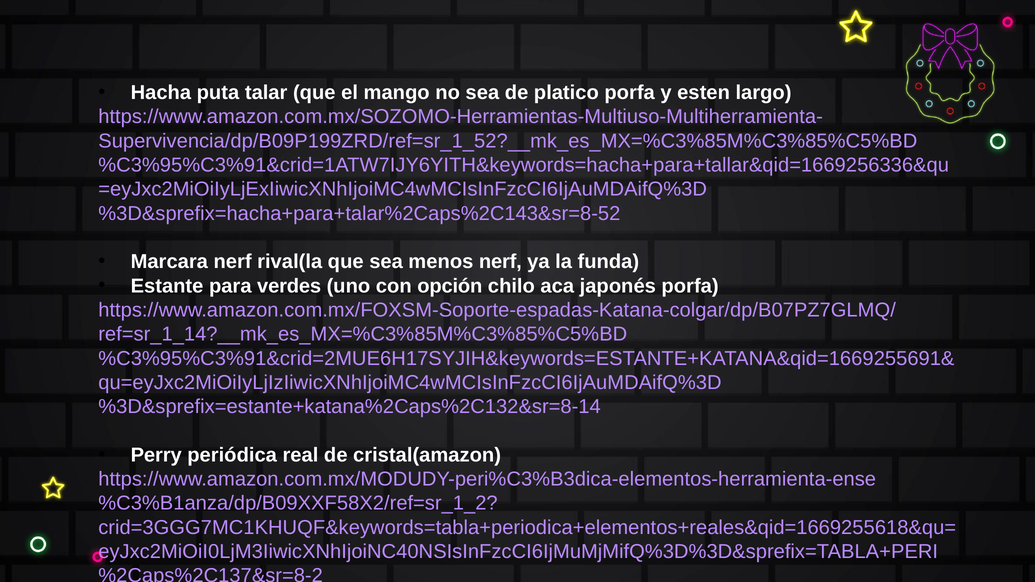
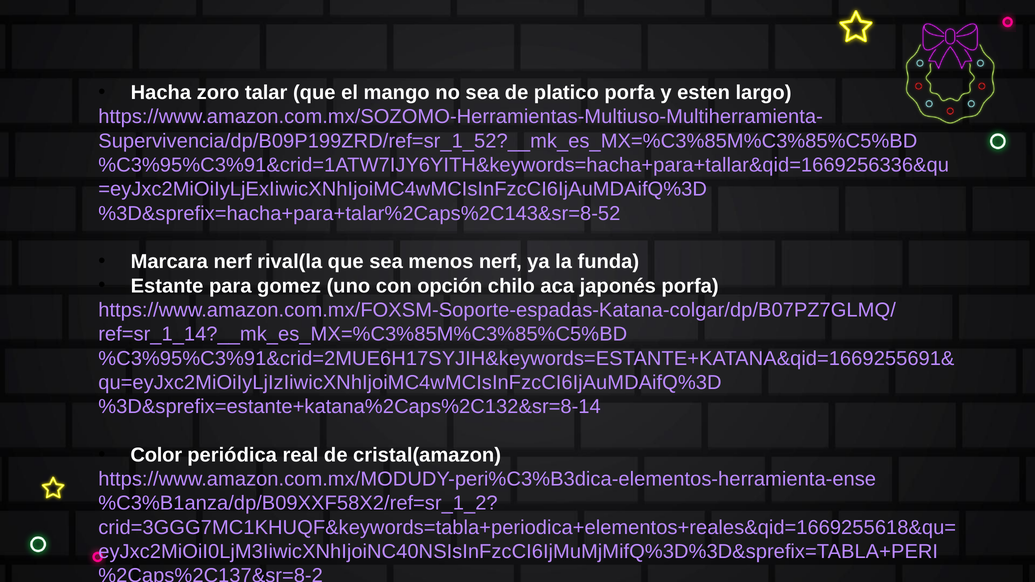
puta: puta -> zoro (218, 93)
verdes: verdes -> gomez (289, 286)
Perry: Perry -> Color (156, 455)
